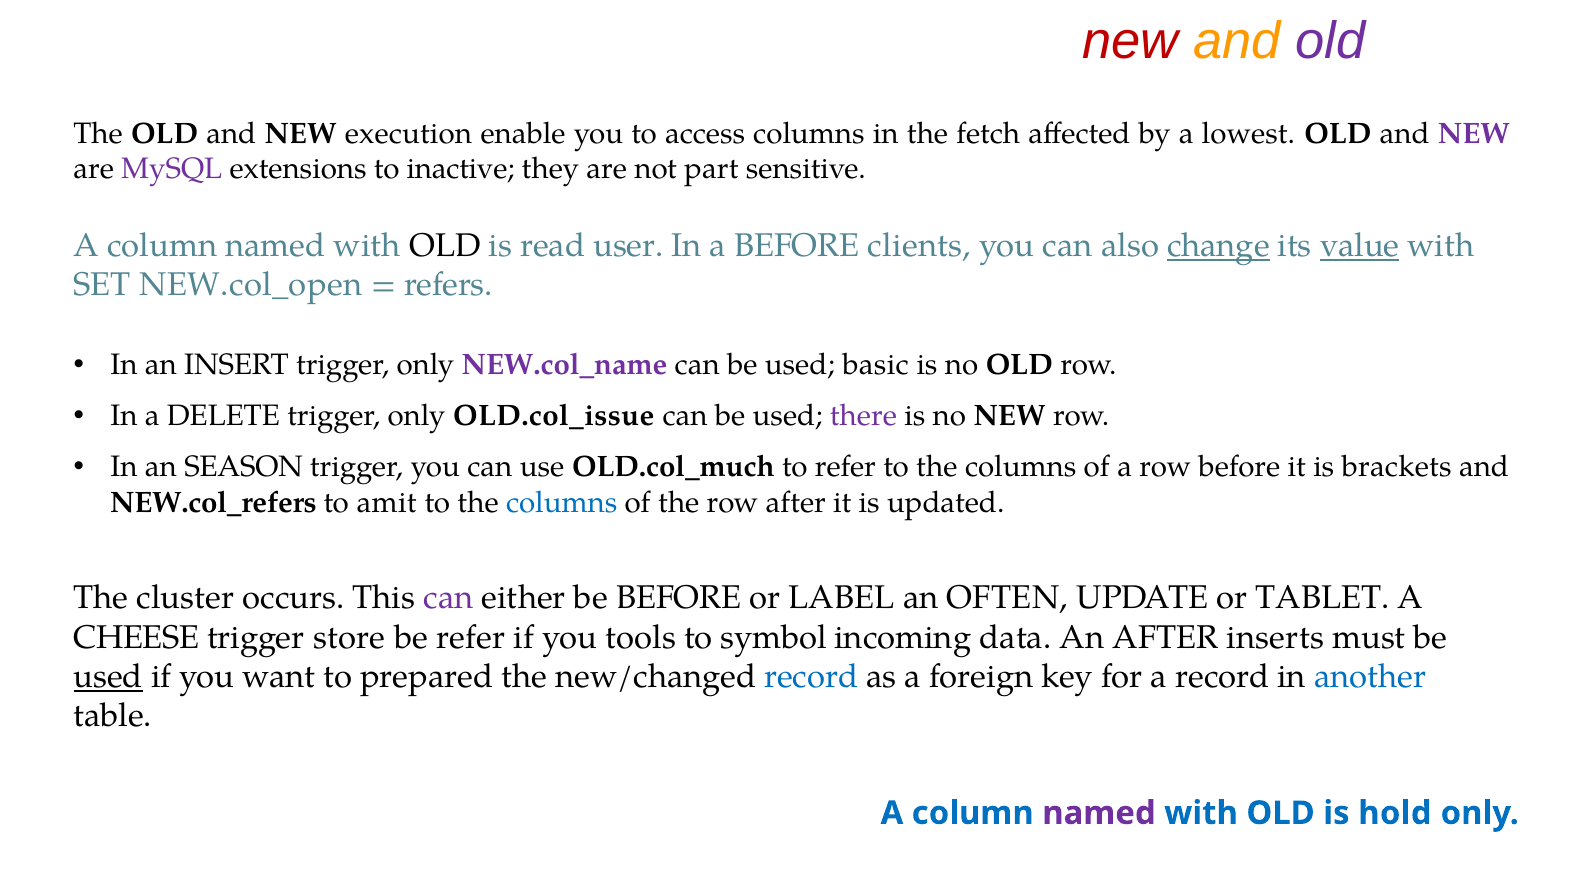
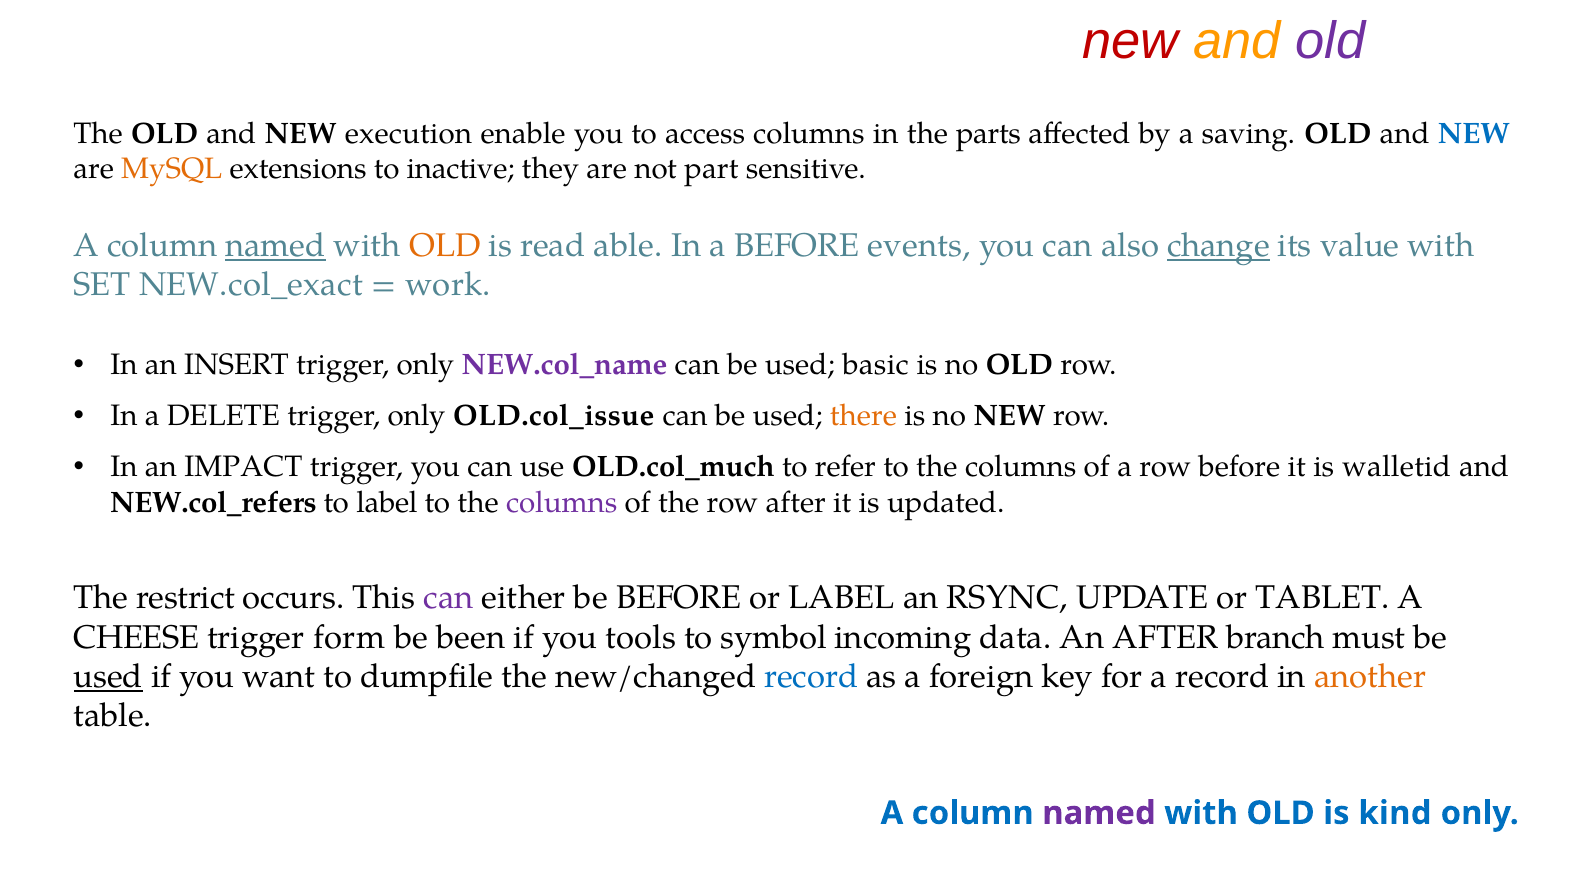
fetch: fetch -> parts (988, 134)
lowest: lowest -> saving (1248, 134)
NEW colour: purple -> blue (1474, 134)
MySQL colour: purple -> orange (172, 169)
named underline: none -> present (276, 246)
OLD colour: black -> orange (445, 246)
user: user -> able (628, 246)
clients: clients -> events (920, 246)
value underline: present -> none (1360, 246)
NEW.col_open: NEW.col_open -> NEW.col_exact (251, 285)
refers: refers -> work (448, 285)
there colour: purple -> orange (863, 416)
SEASON: SEASON -> IMPACT (243, 467)
brackets: brackets -> walletid (1397, 467)
to amit: amit -> label (387, 503)
columns colour: blue -> purple (562, 503)
cluster: cluster -> restrict (186, 598)
OFTEN: OFTEN -> RSYNC (1007, 598)
store: store -> form (349, 638)
be refer: refer -> been (471, 638)
inserts: inserts -> branch (1276, 638)
prepared: prepared -> dumpfile (427, 677)
another colour: blue -> orange (1370, 677)
hold: hold -> kind (1395, 813)
